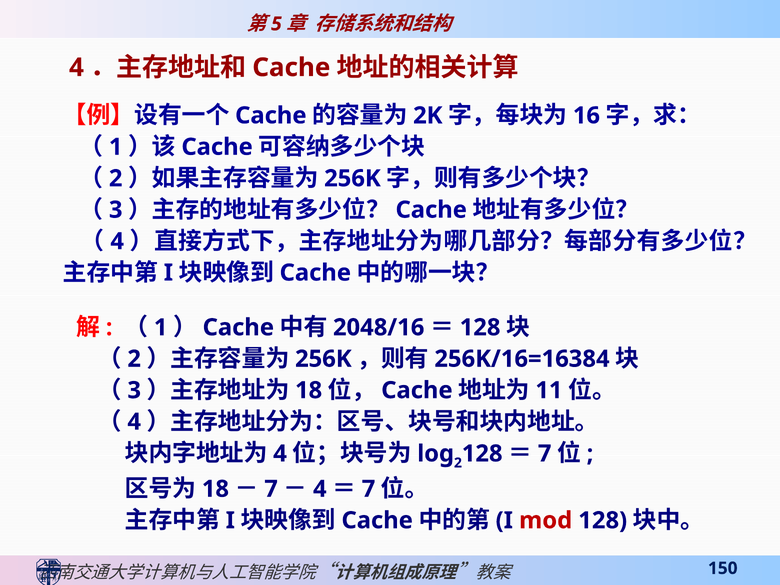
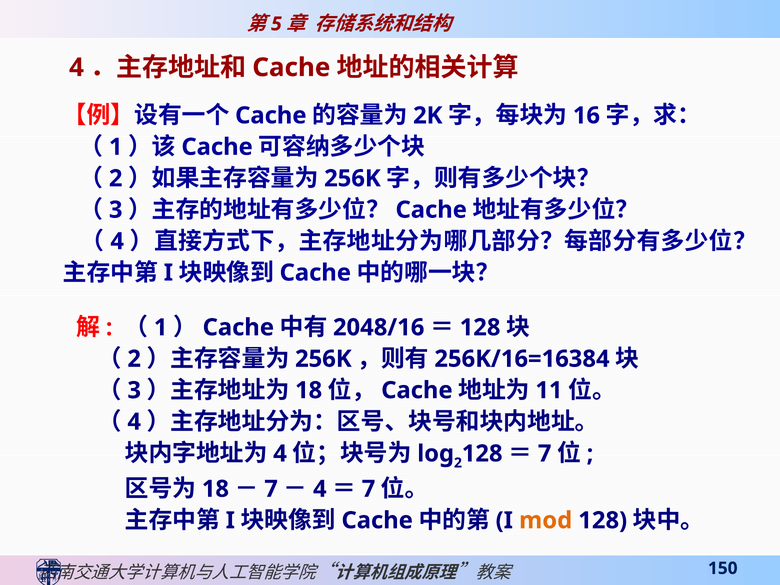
mod colour: red -> orange (546, 520)
